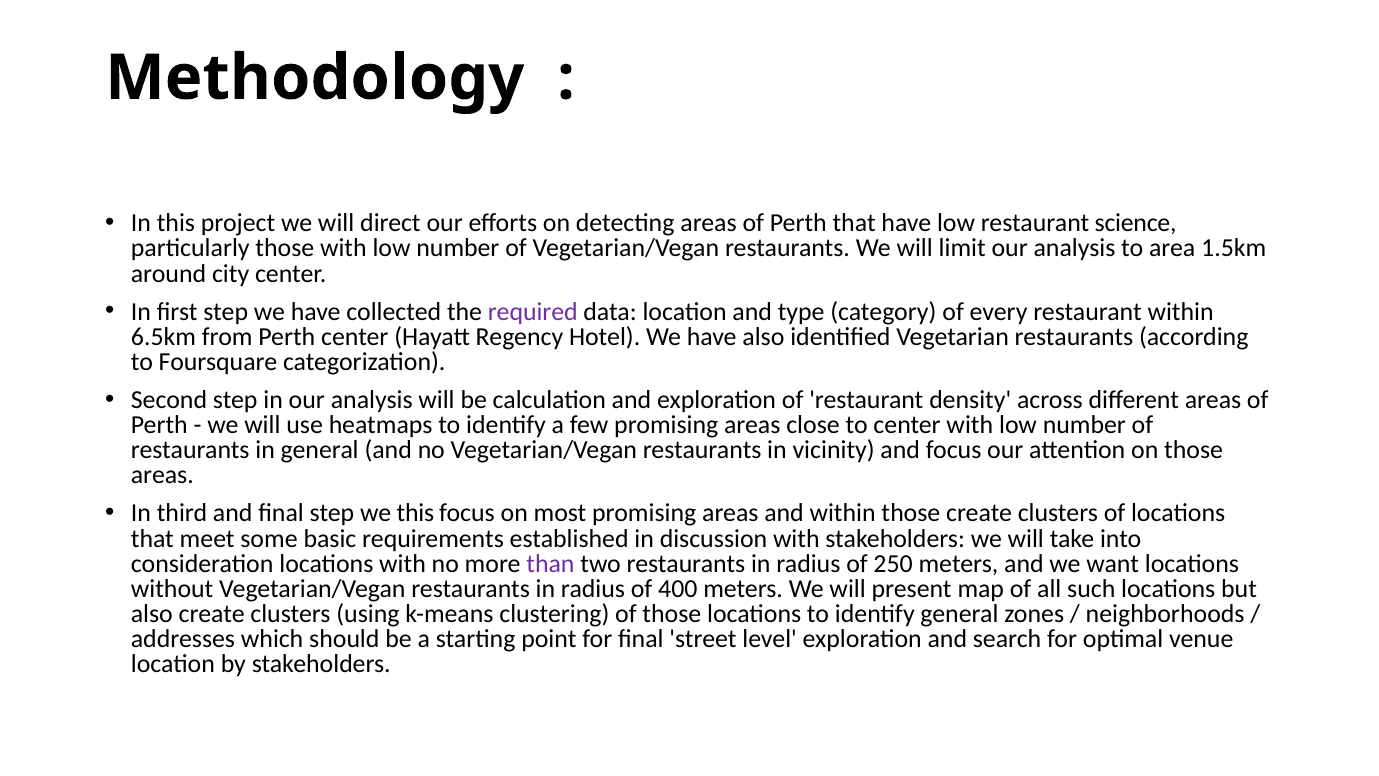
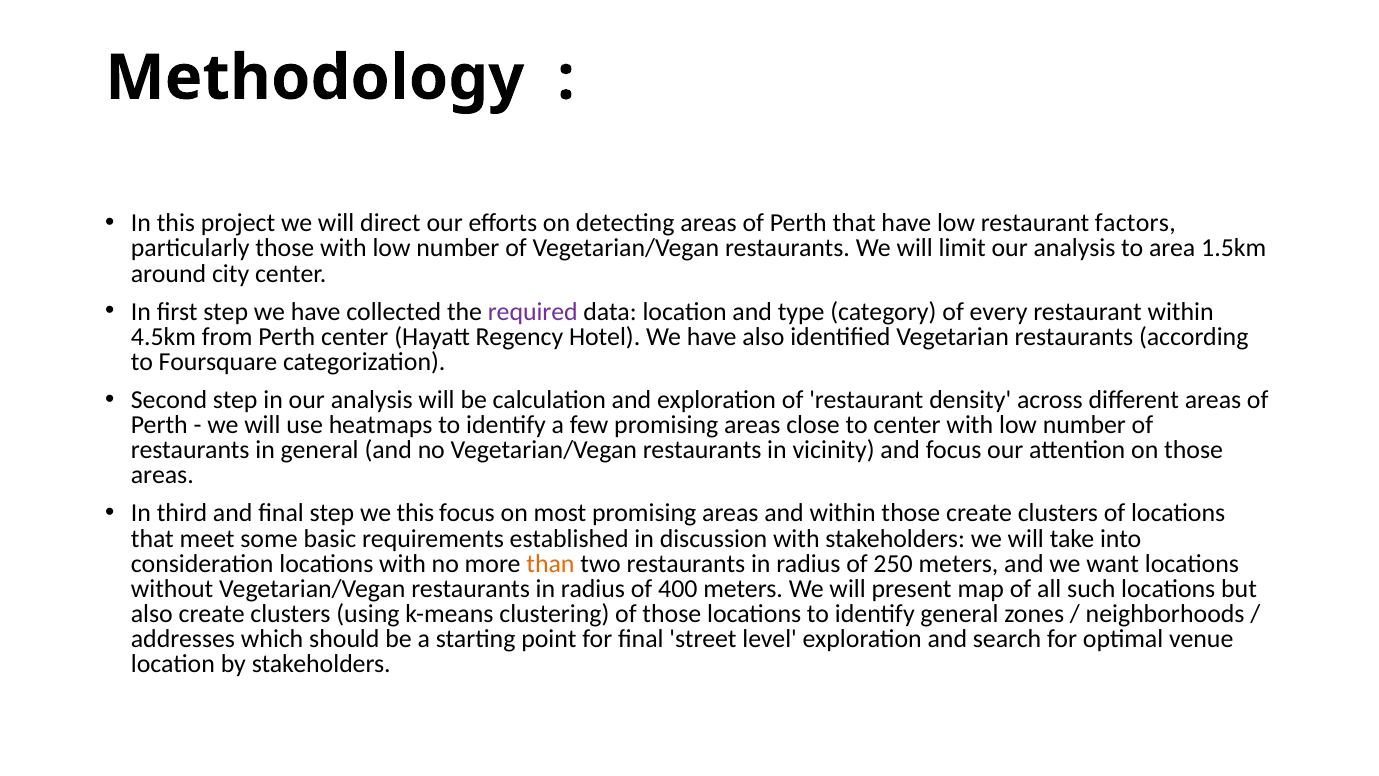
science: science -> factors (1135, 223)
6.5km: 6.5km -> 4.5km (164, 337)
than colour: purple -> orange (550, 563)
